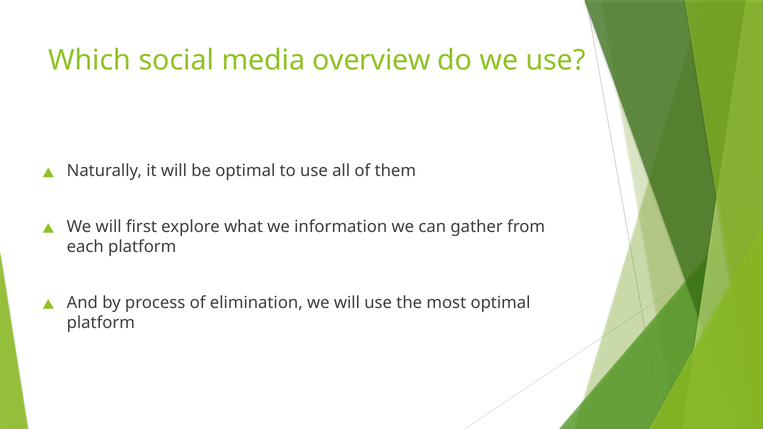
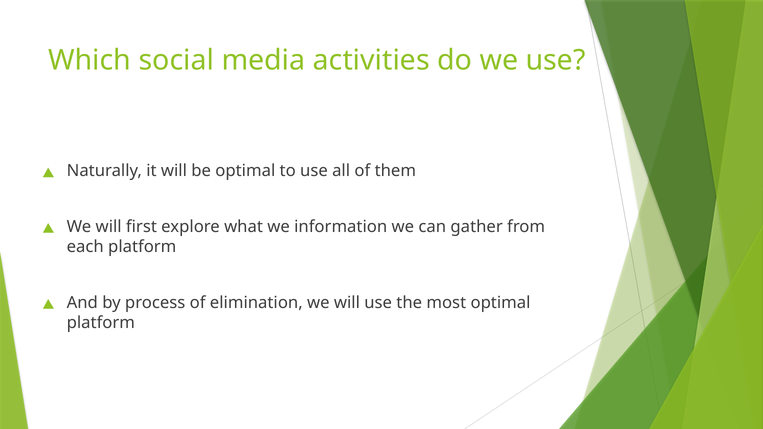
overview: overview -> activities (371, 60)
